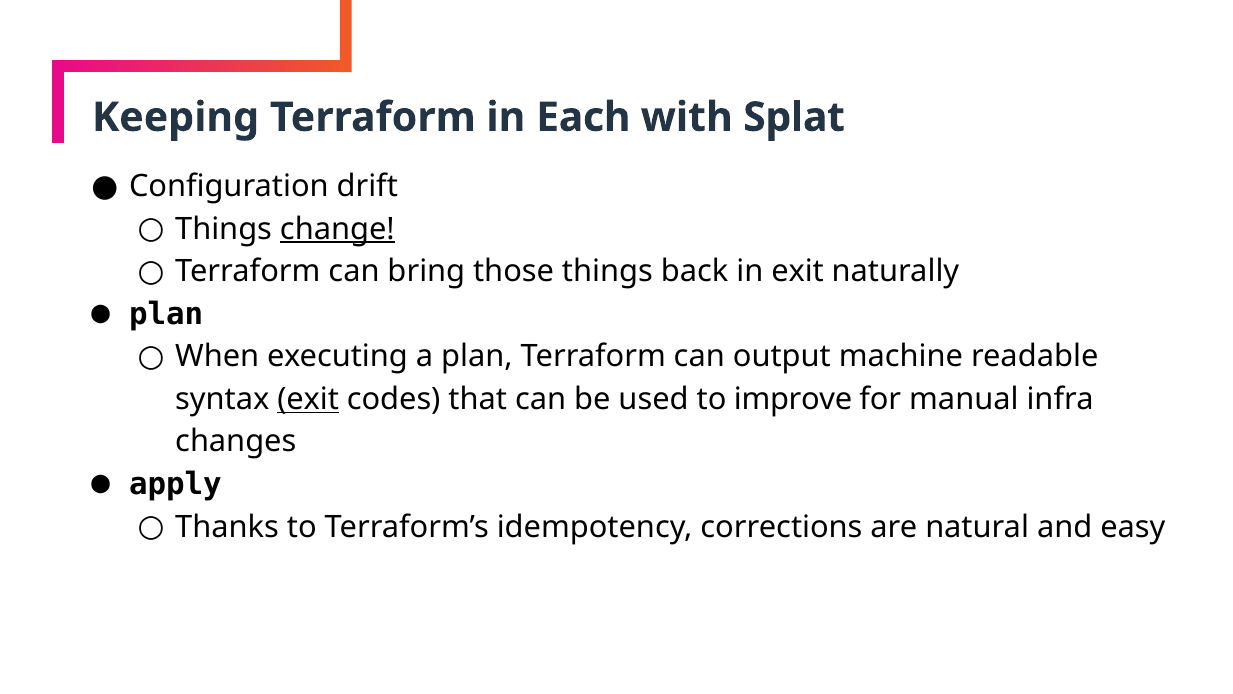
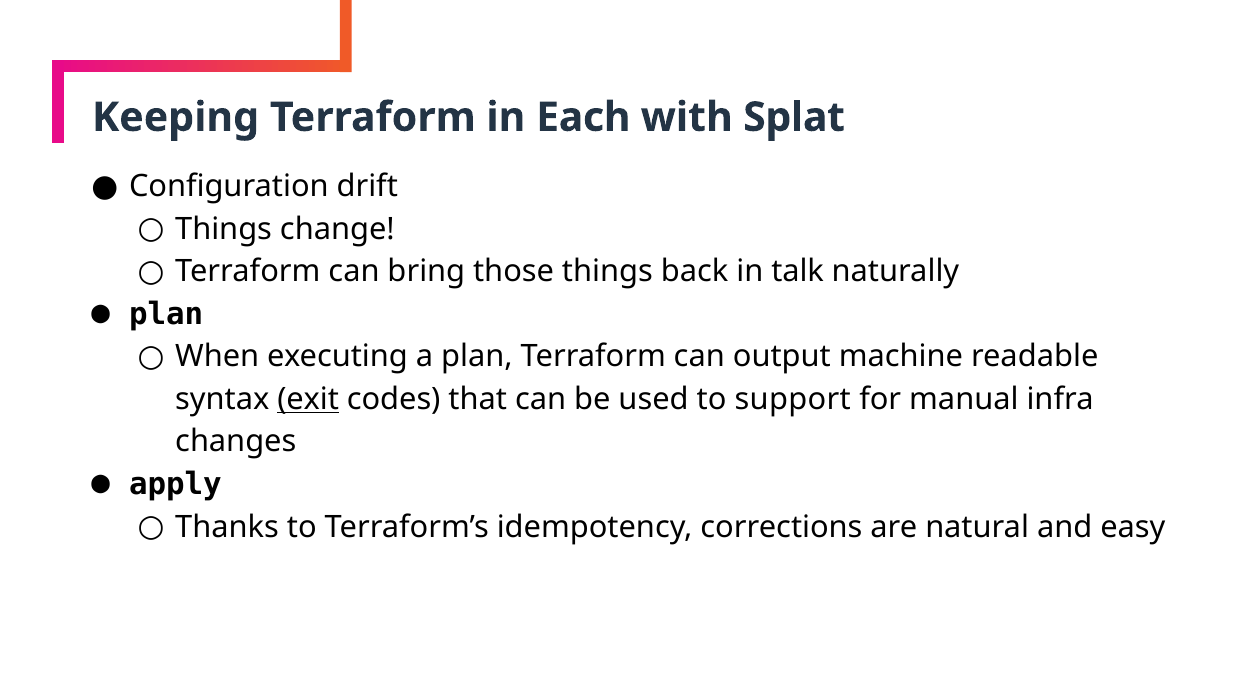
change underline: present -> none (337, 229)
in exit: exit -> talk (798, 271)
improve: improve -> support (793, 399)
